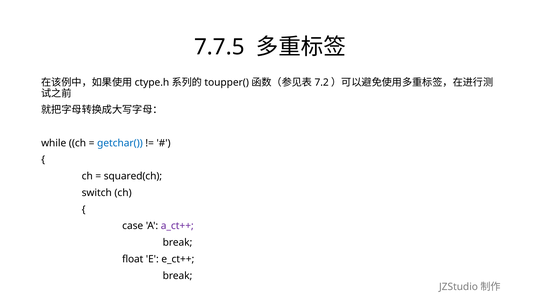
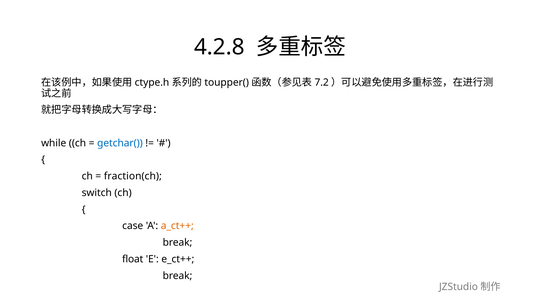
7.7.5: 7.7.5 -> 4.2.8 (219, 47)
squared(ch: squared(ch -> fraction(ch (133, 176)
a_ct++ colour: purple -> orange (177, 226)
